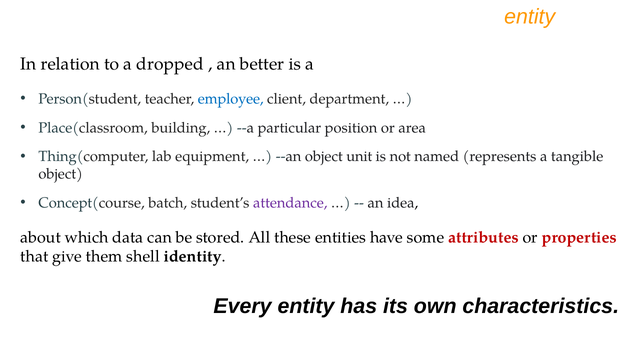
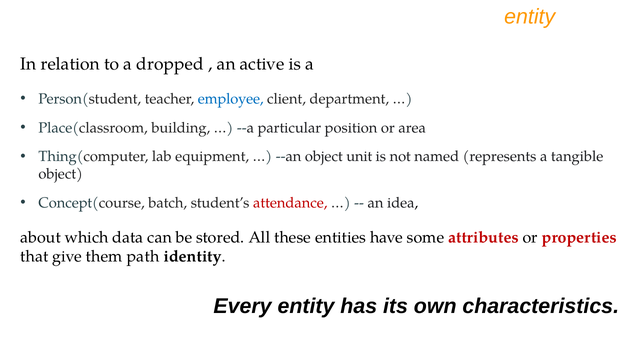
better: better -> active (262, 64)
attendance colour: purple -> red (290, 203)
shell: shell -> path (143, 257)
